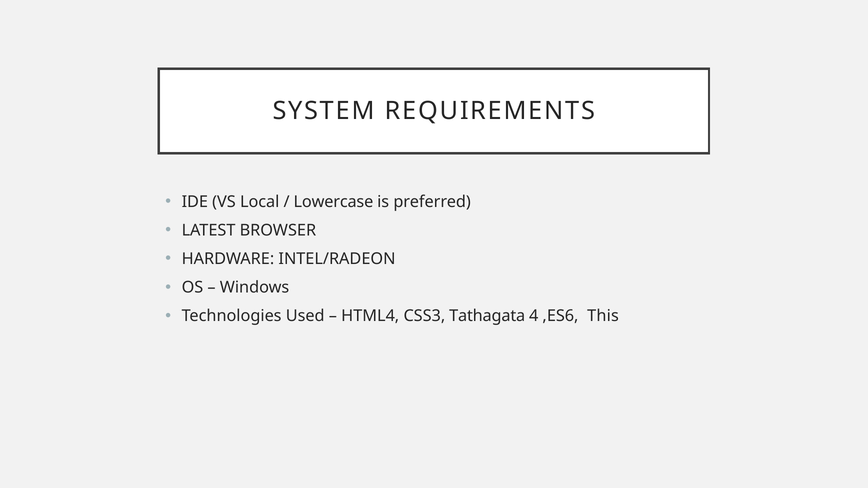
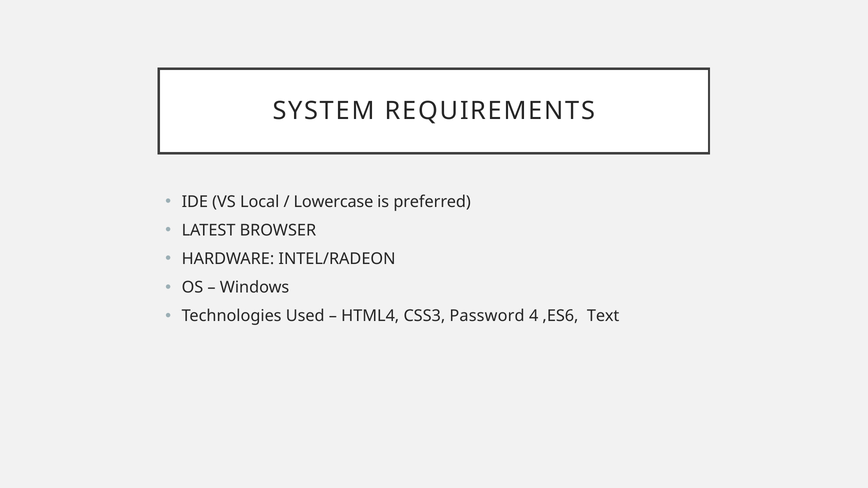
Tathagata: Tathagata -> Password (487, 316)
This: This -> Text (603, 316)
